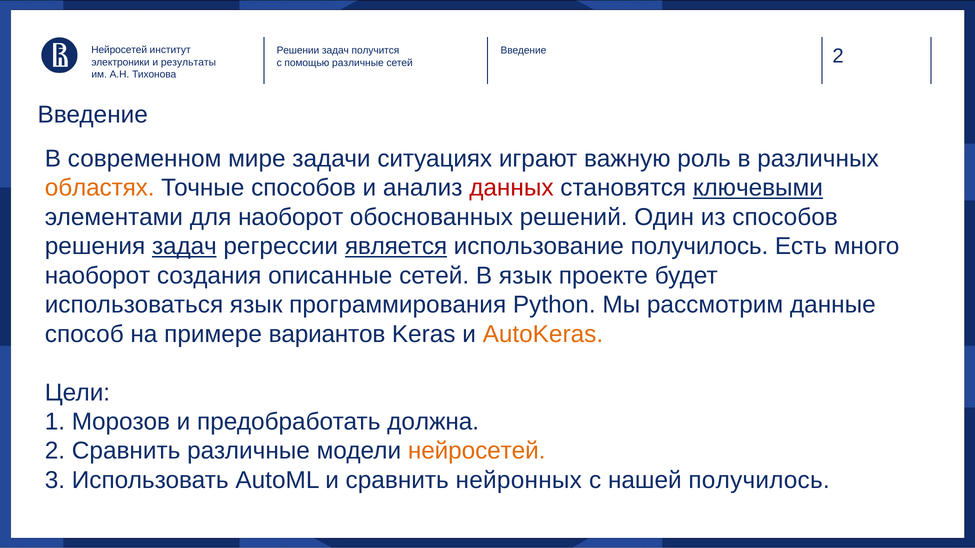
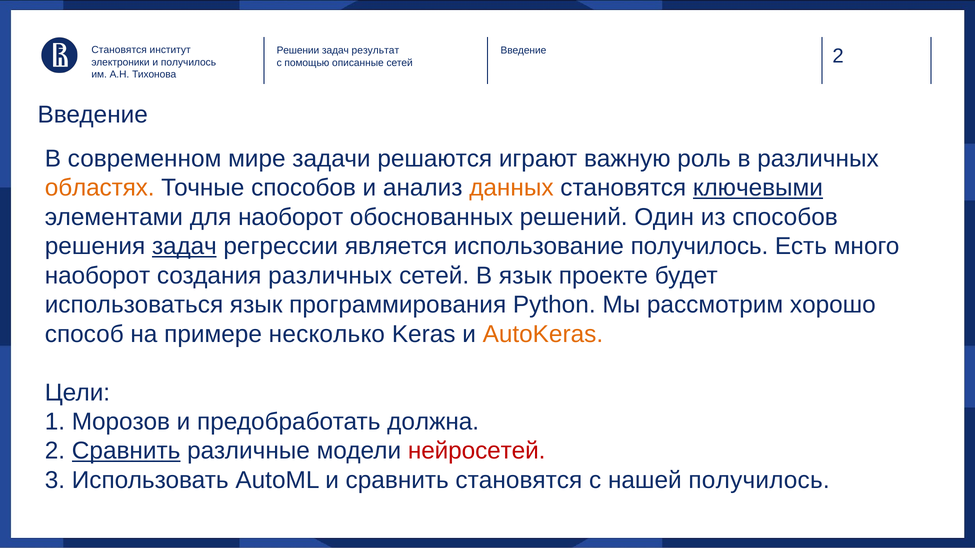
Нейросетей: Нейросетей -> Становятся (119, 50)
получится: получится -> результат (375, 51)
и результаты: результаты -> получилось (188, 62)
помощью различные: различные -> описанные (358, 63)
ситуациях: ситуациях -> решаются (435, 159)
данных colour: red -> orange (511, 188)
является underline: present -> none (396, 247)
создания описанные: описанные -> различных (330, 276)
данные: данные -> хорошо (833, 305)
вариантов: вариантов -> несколько (327, 334)
Сравнить underline: none -> present (126, 451)
нейросетей colour: orange -> red (477, 451)
сравнить нейронных: нейронных -> становятся (519, 481)
